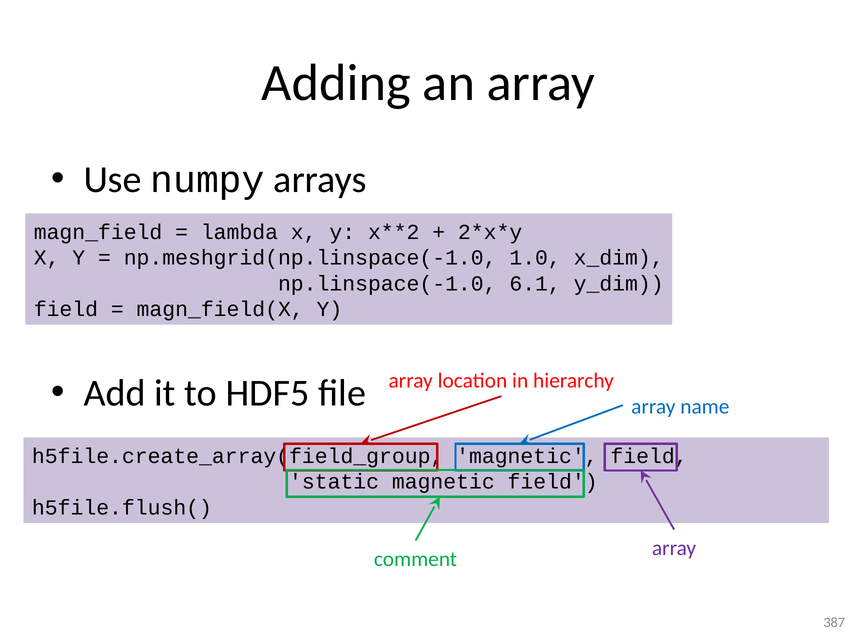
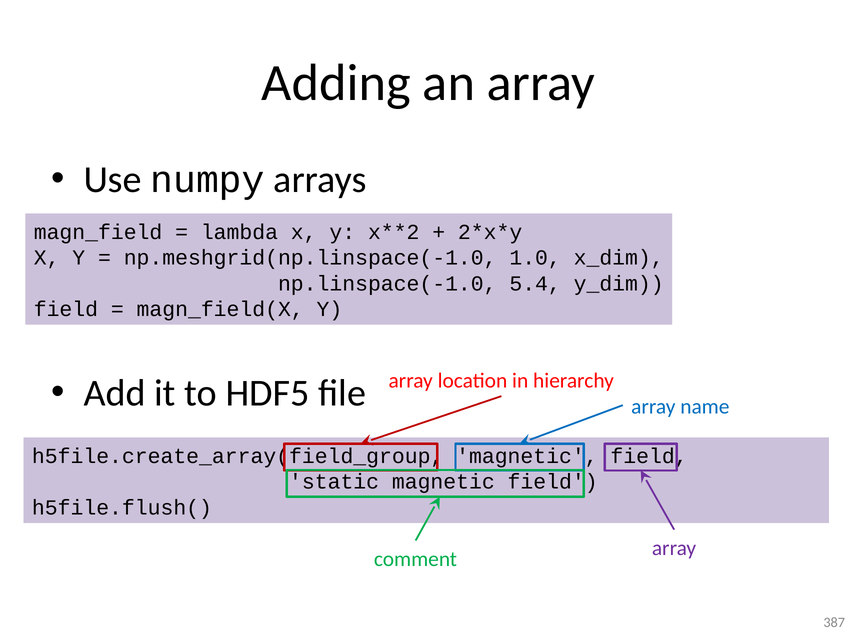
6.1: 6.1 -> 5.4 (535, 283)
